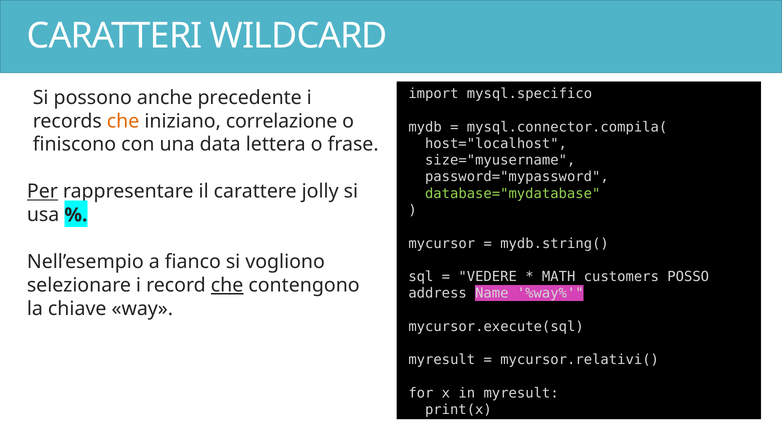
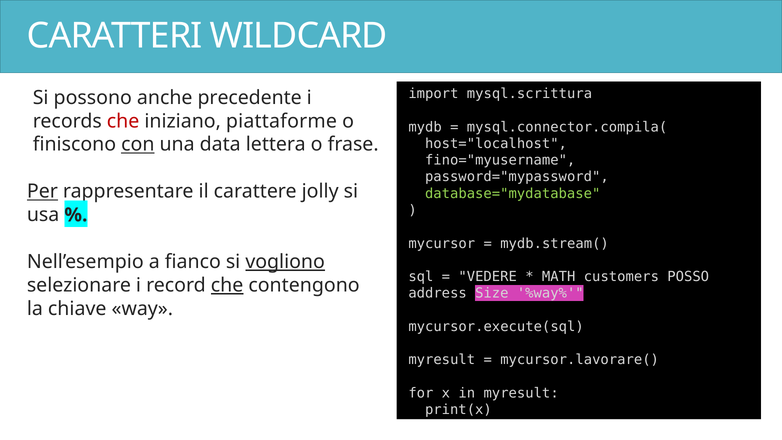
mysql.specifico: mysql.specifico -> mysql.scrittura (529, 94)
che colour: orange -> red (123, 121)
correlazione: correlazione -> piattaforme (281, 121)
con underline: none -> present (138, 144)
size="myusername: size="myusername -> fino="myusername (500, 160)
mydb.string(: mydb.string( -> mydb.stream( (555, 243)
vogliono underline: none -> present (285, 262)
Name: Name -> Size (492, 293)
mycursor.relativi(: mycursor.relativi( -> mycursor.lavorare( (580, 360)
